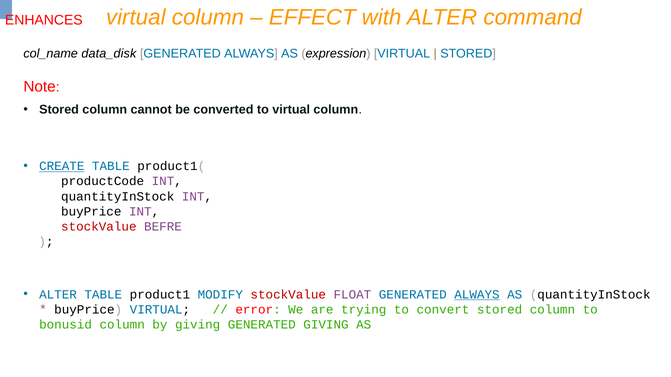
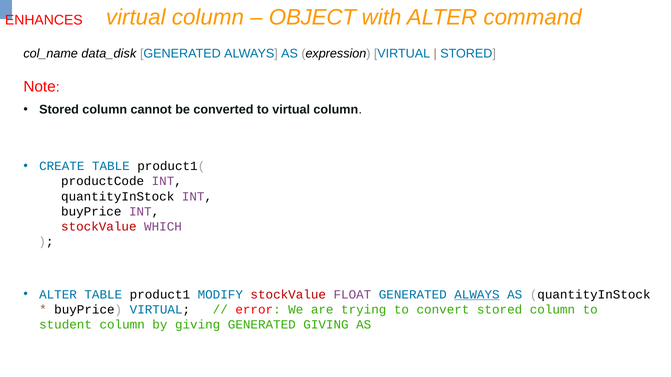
EFFECT: EFFECT -> OBJECT (312, 17)
CREATE underline: present -> none (62, 166)
BEFRE: BEFRE -> WHICH (163, 227)
bonusid: bonusid -> student (66, 325)
